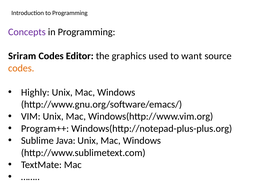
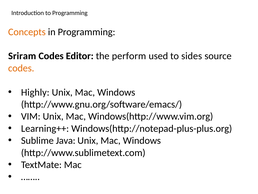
Concepts colour: purple -> orange (27, 32)
graphics: graphics -> perform (129, 56)
want: want -> sides (192, 56)
Program++: Program++ -> Learning++ (45, 128)
